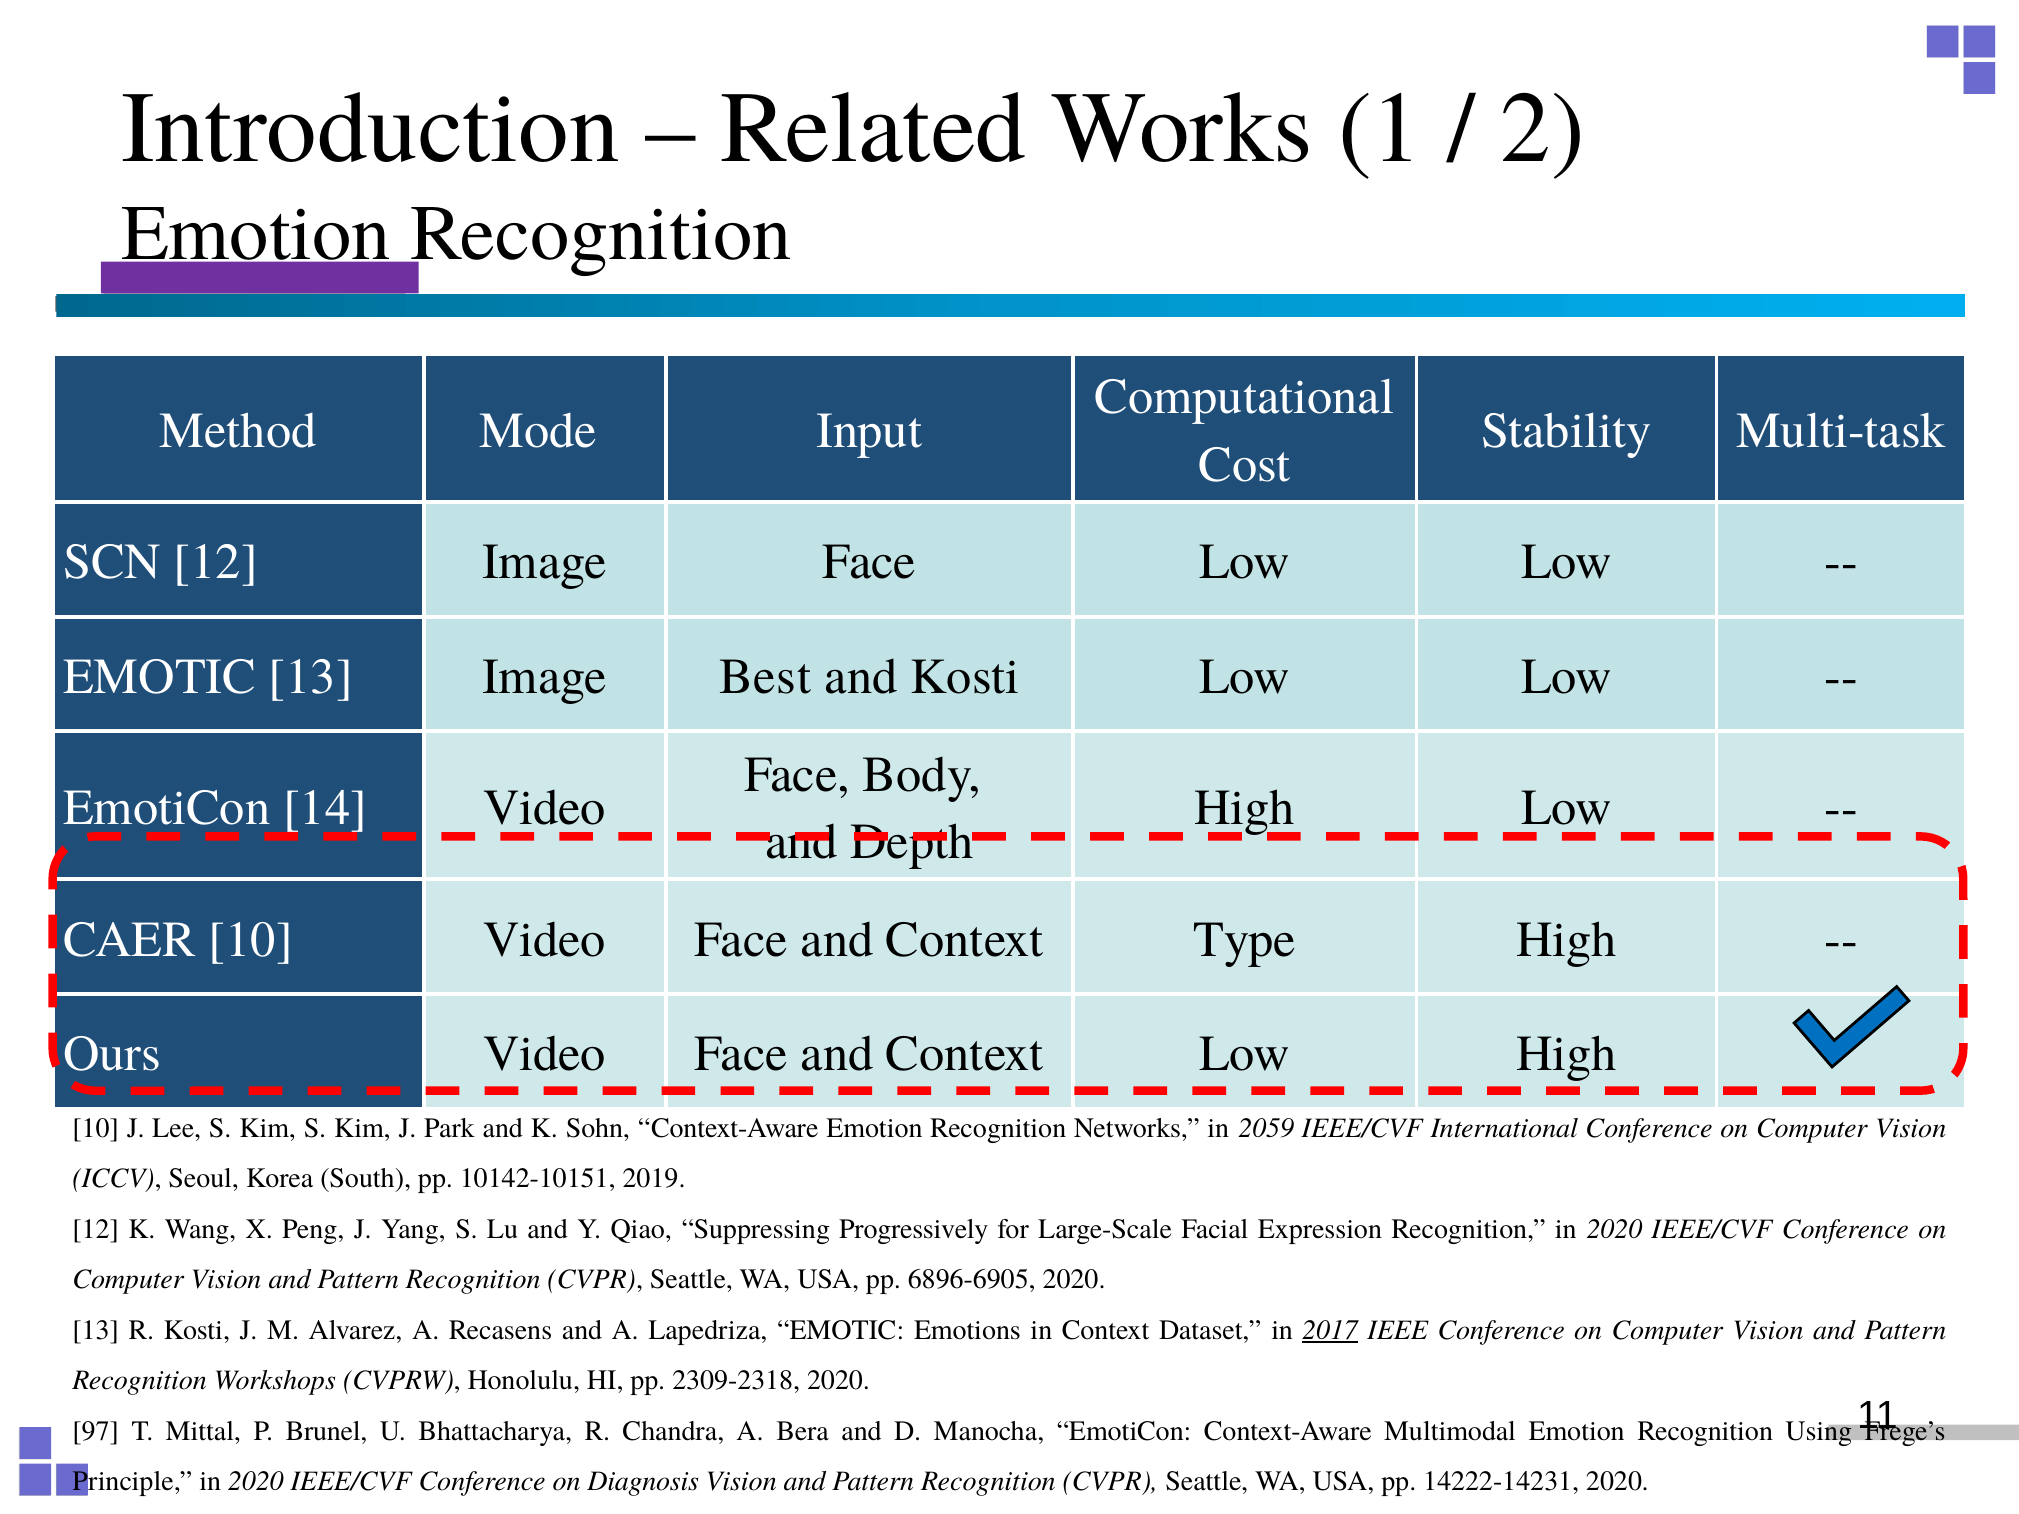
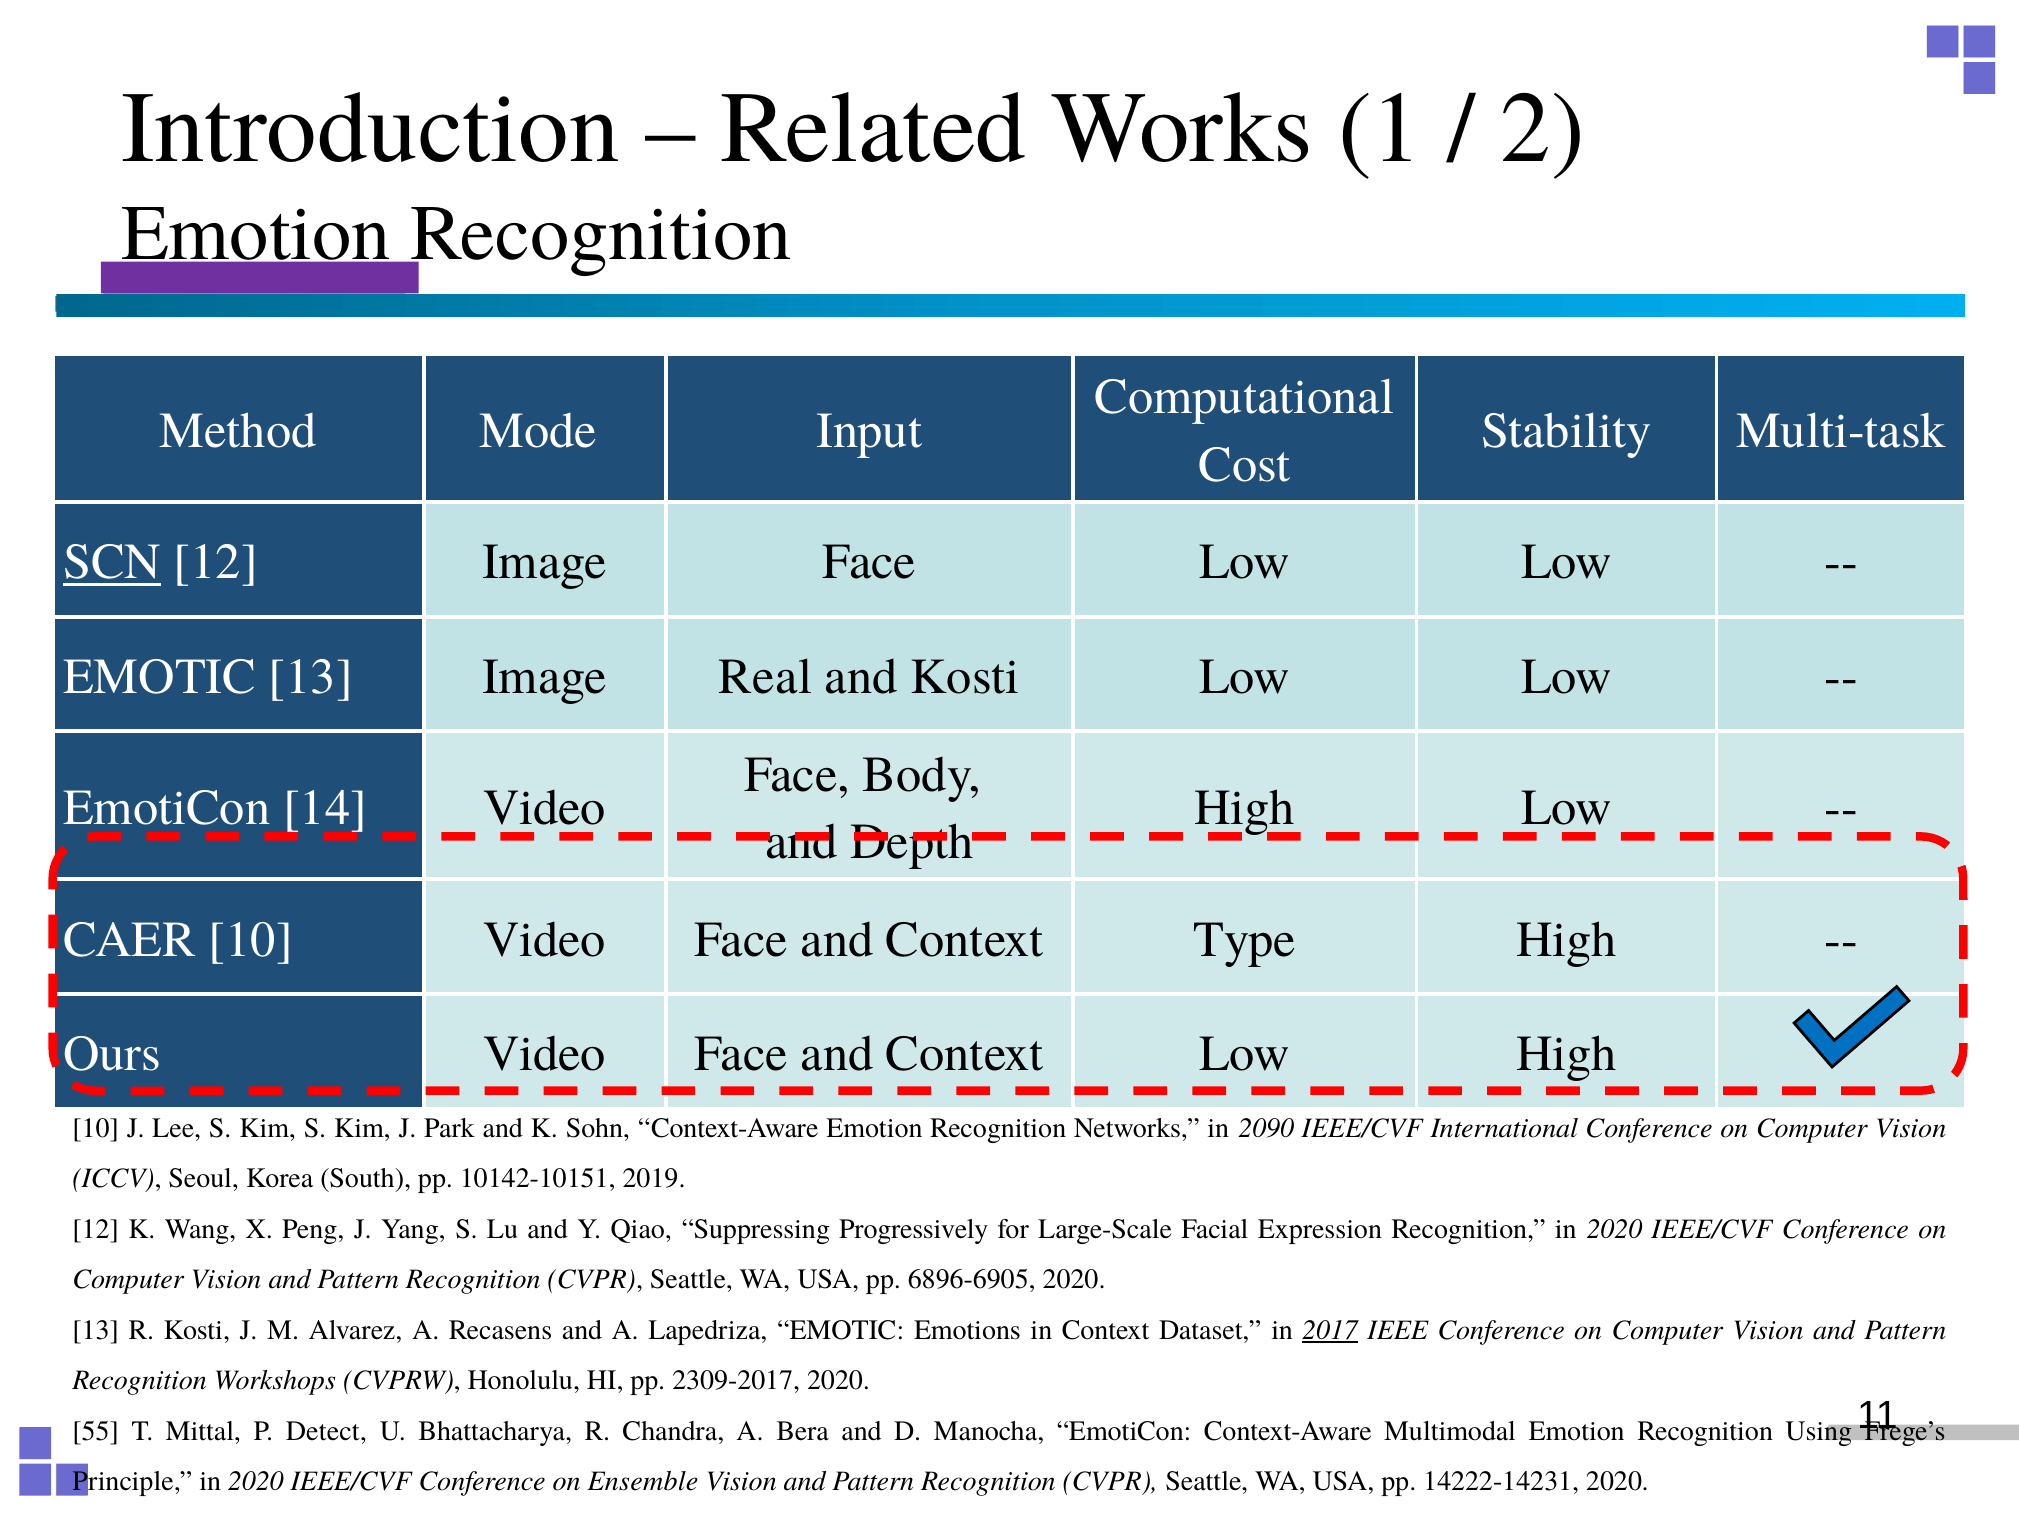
SCN underline: none -> present (112, 562)
Best: Best -> Real (766, 677)
2059: 2059 -> 2090 (1266, 1128)
2309-2318: 2309-2318 -> 2309-2017 (736, 1381)
97: 97 -> 55 (96, 1431)
Brunel: Brunel -> Detect (326, 1431)
Diagnosis: Diagnosis -> Ensemble (643, 1482)
